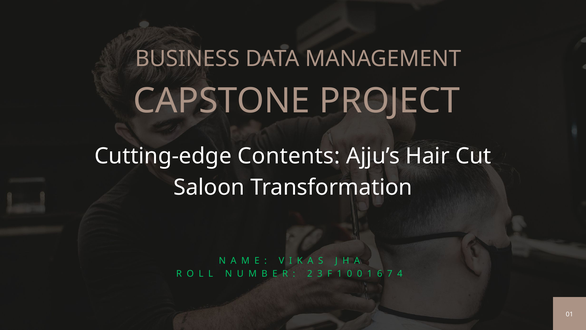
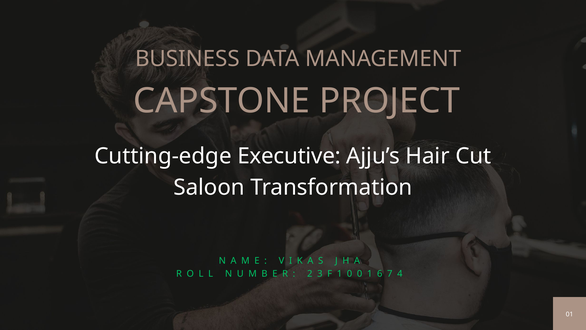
Contents: Contents -> Executive (289, 156)
